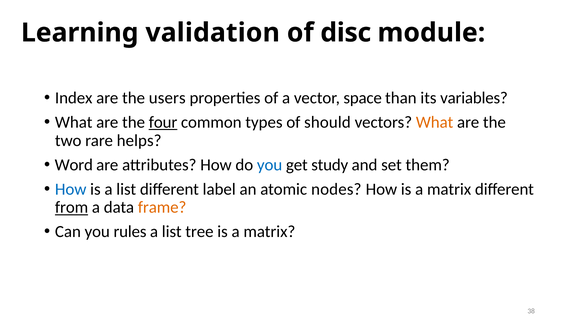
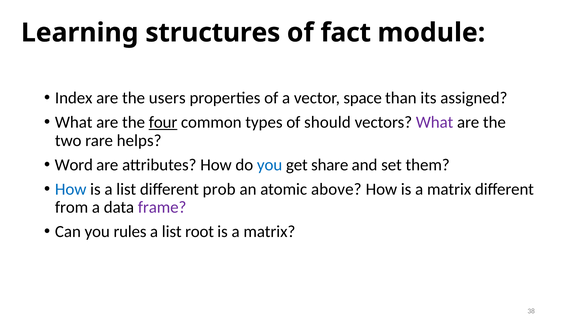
validation: validation -> structures (213, 33)
disc: disc -> fact (346, 33)
variables: variables -> assigned (474, 98)
What colour: orange -> purple (435, 122)
study: study -> share (330, 165)
label: label -> prob (219, 189)
nodes: nodes -> above (336, 189)
from underline: present -> none (72, 207)
frame colour: orange -> purple (162, 207)
tree: tree -> root (200, 231)
